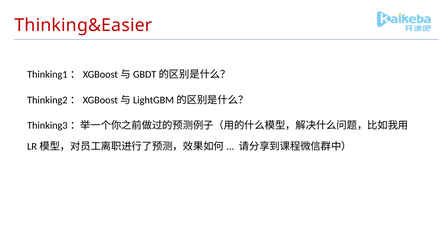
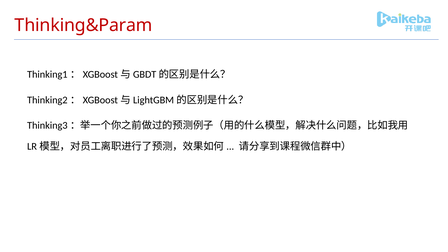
Thinking&Easier: Thinking&Easier -> Thinking&Param (84, 25)
